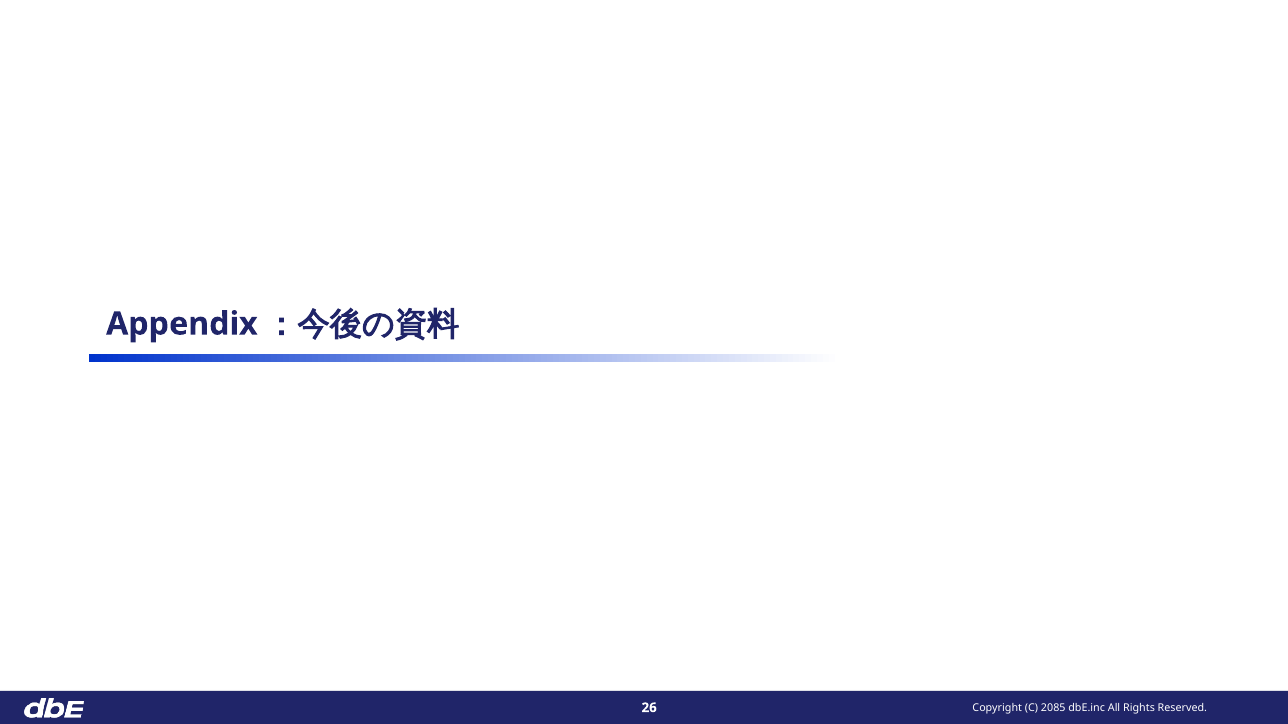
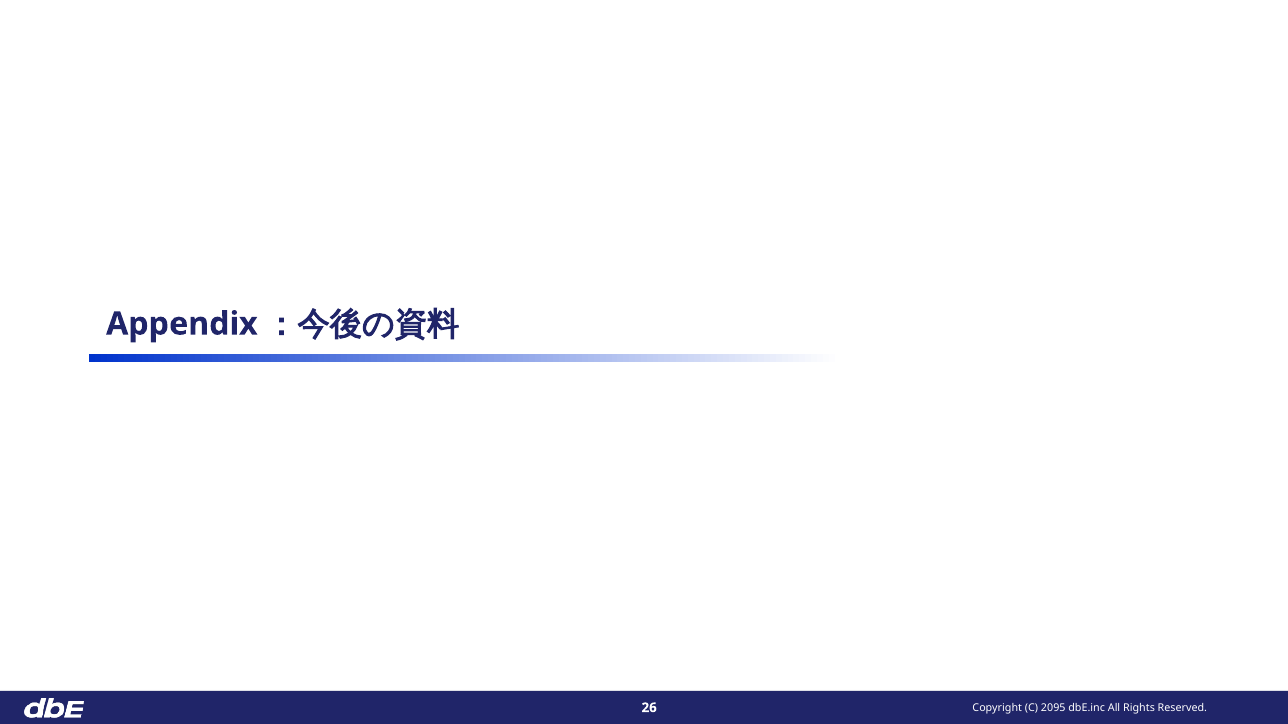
2085: 2085 -> 2095 (1053, 709)
